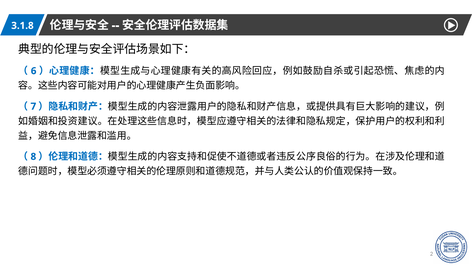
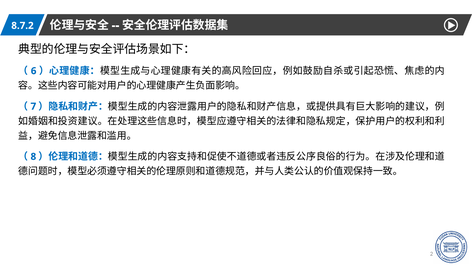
3.1.8: 3.1.8 -> 8.7.2 (22, 26)
